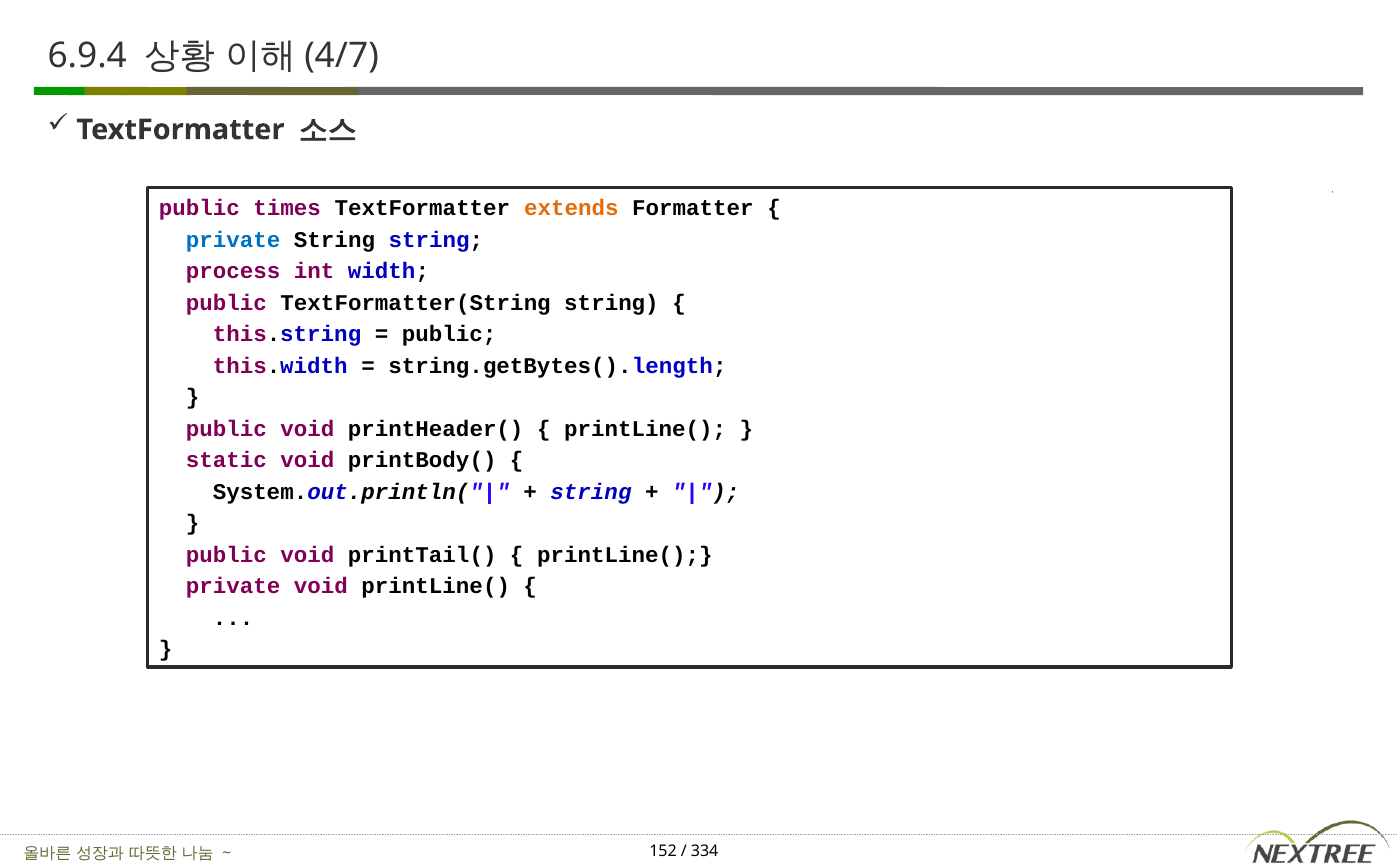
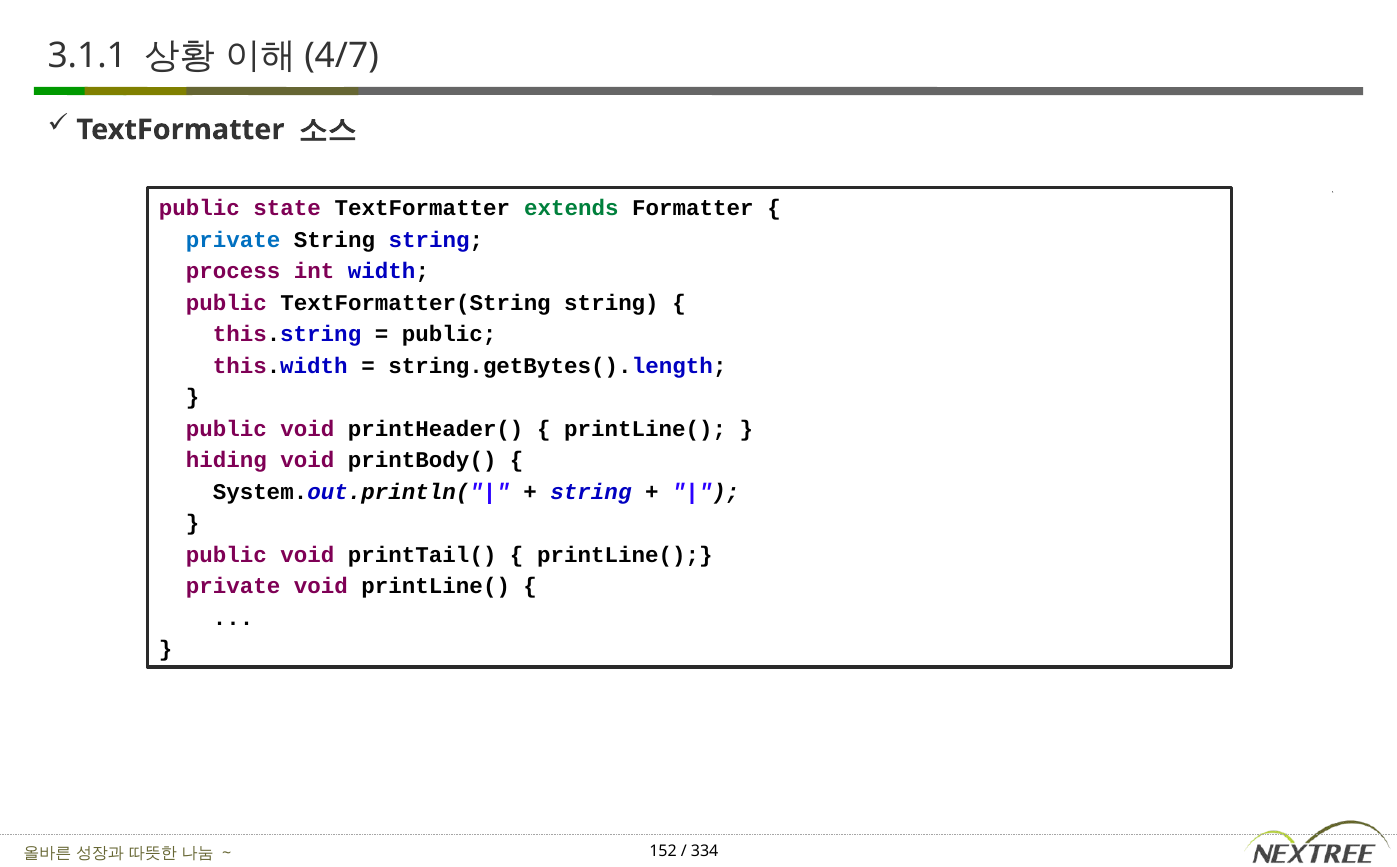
6.9.4: 6.9.4 -> 3.1.1 (87, 56)
times: times -> state (287, 208)
extends colour: orange -> green (571, 208)
static: static -> hiding (226, 460)
